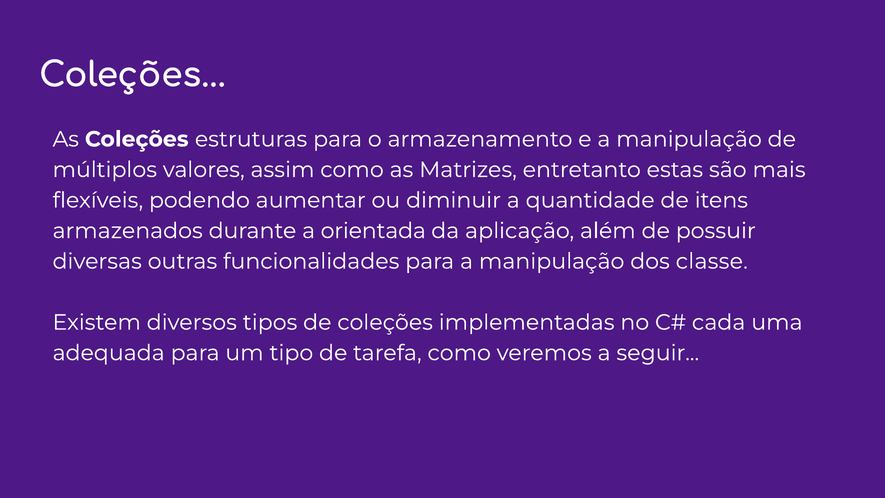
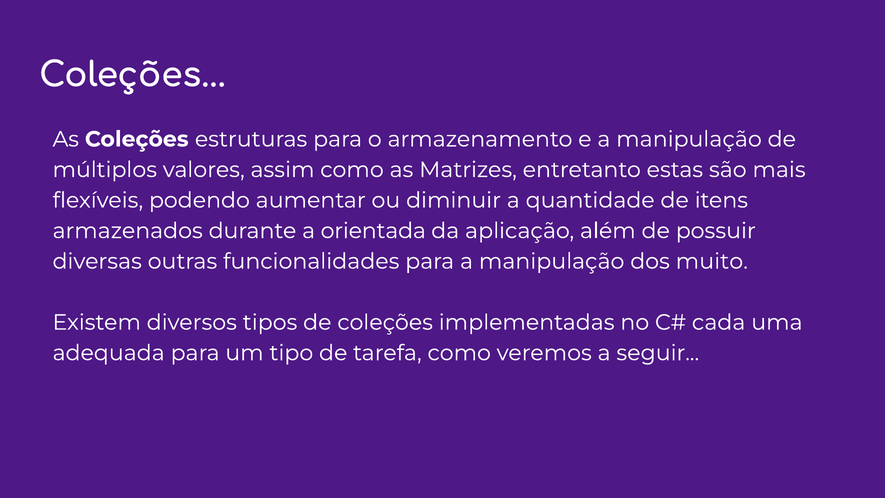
classe: classe -> muito (712, 261)
